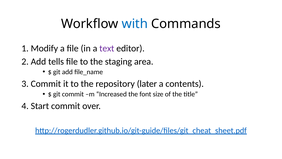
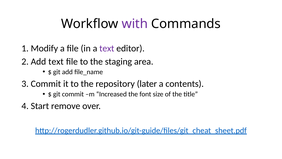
with colour: blue -> purple (135, 24)
Add tells: tells -> text (56, 61)
Start commit: commit -> remove (66, 106)
